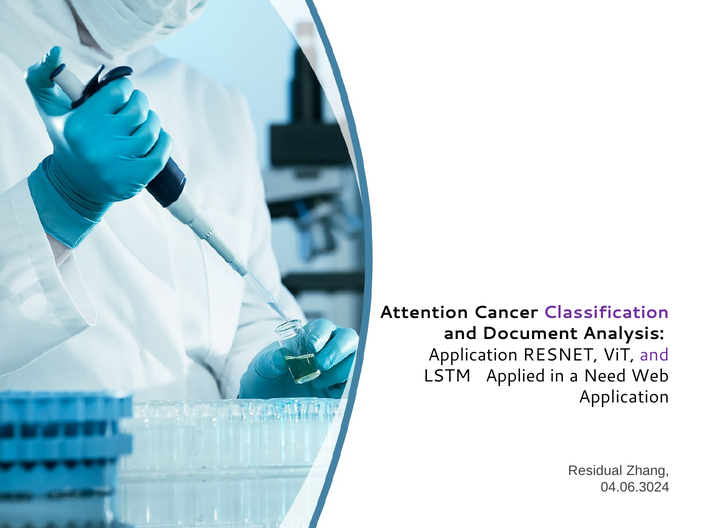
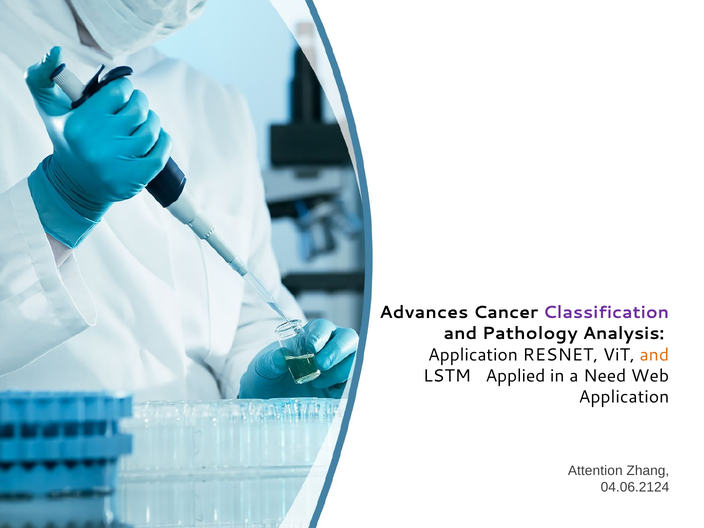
Attention: Attention -> Advances (424, 312)
Document: Document -> Pathology (530, 334)
and colour: purple -> orange (654, 355)
Residual: Residual -> Attention (595, 471)
04.06.3024: 04.06.3024 -> 04.06.2124 (635, 487)
